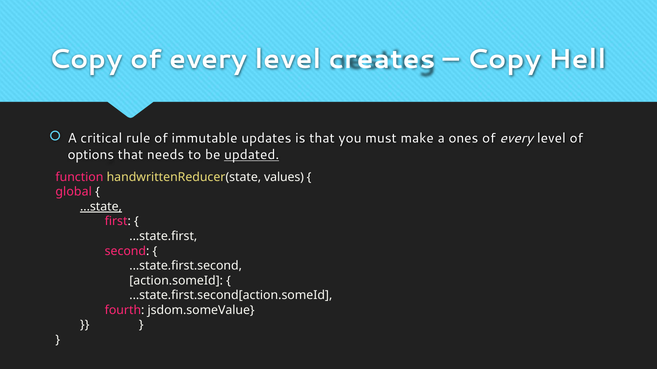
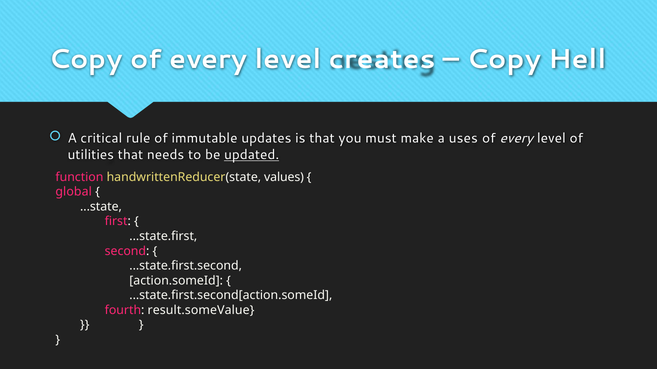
ones: ones -> uses (463, 139)
options: options -> utilities (91, 155)
...state underline: present -> none (101, 207)
jsdom.someValue: jsdom.someValue -> result.someValue (201, 310)
